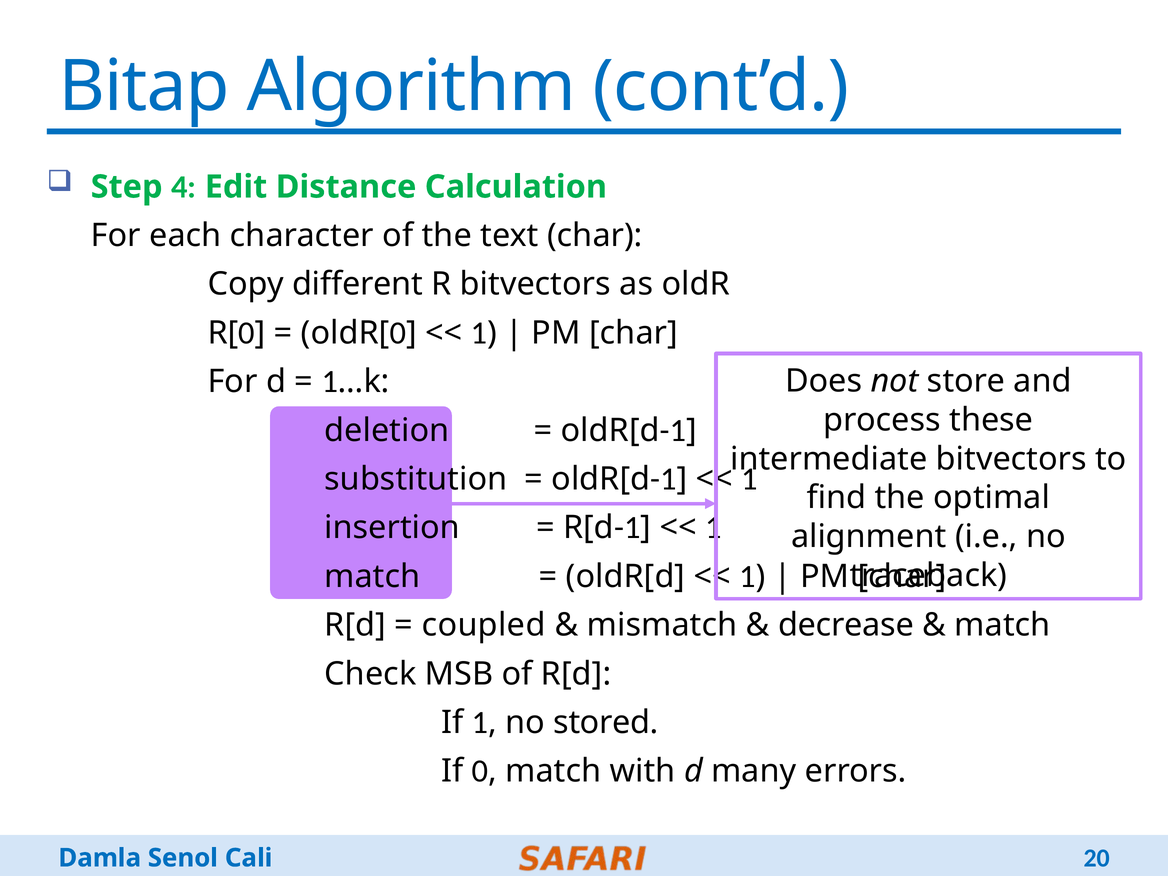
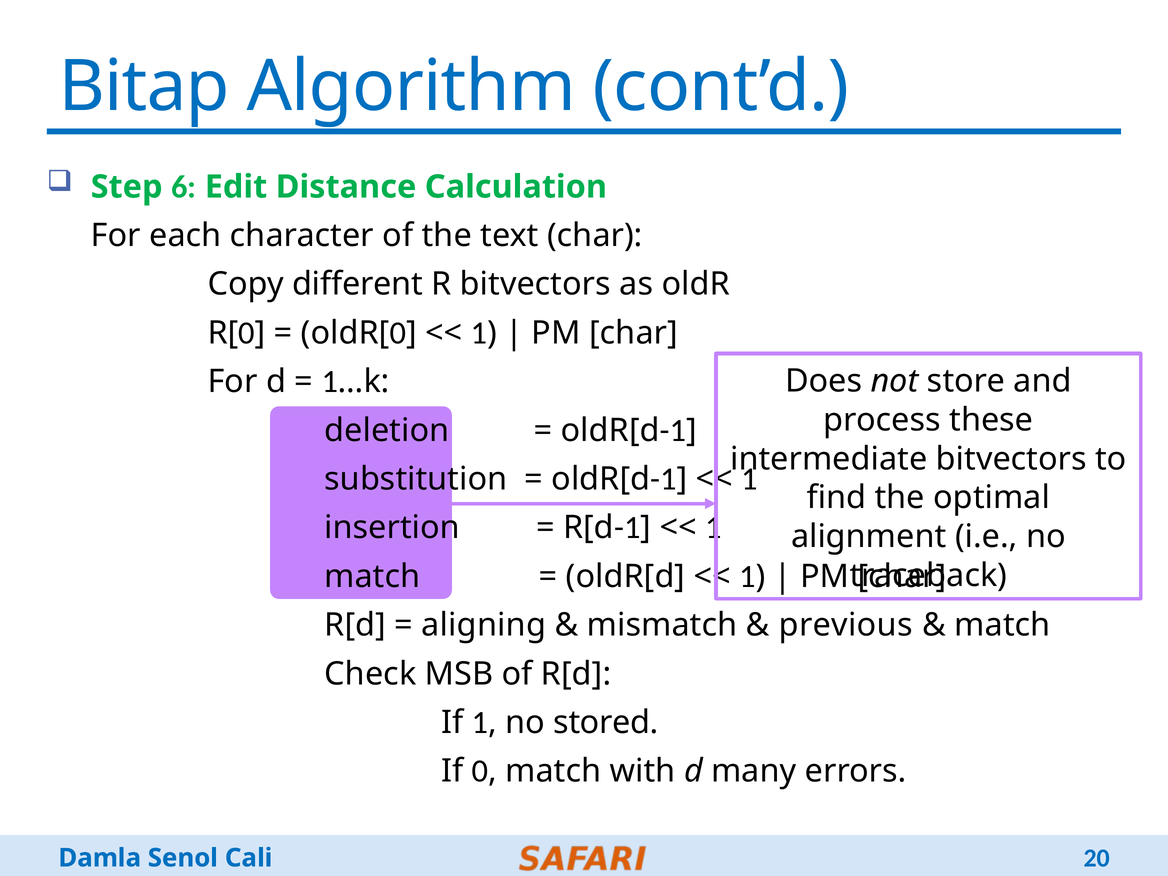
4: 4 -> 6 (184, 187)
coupled: coupled -> aligning (484, 625)
decrease: decrease -> previous (846, 625)
